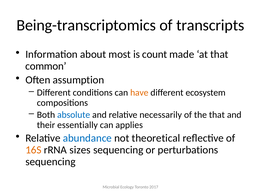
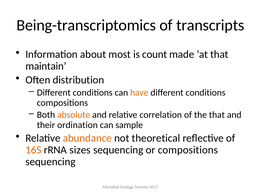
common: common -> maintain (46, 66)
assumption: assumption -> distribution (78, 80)
ecosystem: ecosystem -> conditions (206, 92)
absolute colour: blue -> orange (74, 115)
necessarily: necessarily -> correlation (161, 115)
essentially: essentially -> ordination (77, 125)
applies: applies -> sample (129, 125)
abundance colour: blue -> orange (87, 138)
or perturbations: perturbations -> compositions (188, 150)
